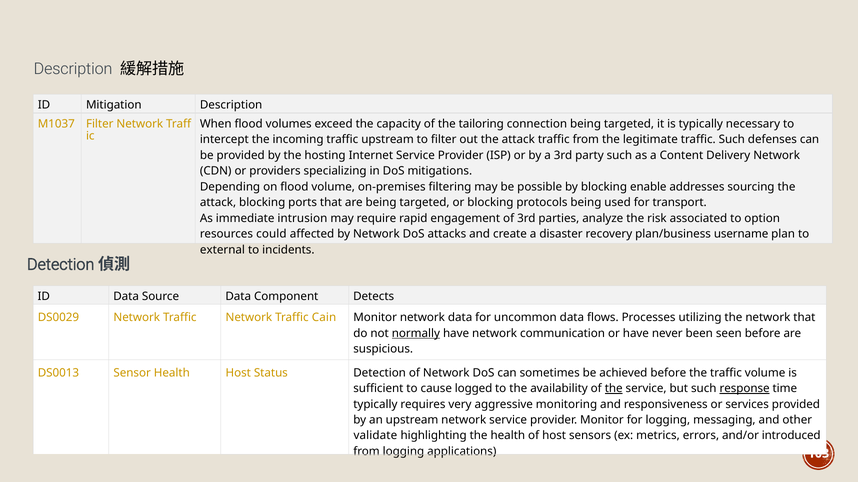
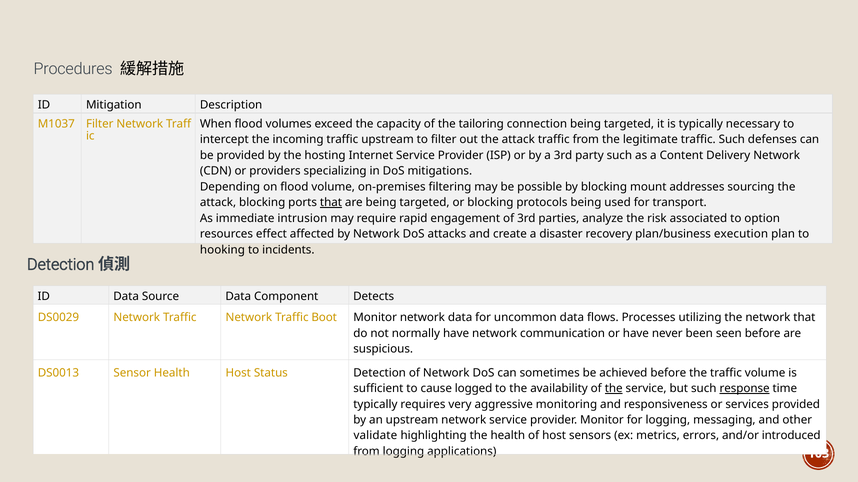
Description: Description -> Procedures (73, 69)
enable: enable -> mount (648, 187)
that underline: none -> present (331, 203)
could: could -> effect (271, 234)
username: username -> execution (741, 234)
external: external -> hooking (222, 250)
Cain: Cain -> Boot (324, 318)
normally underline: present -> none (416, 334)
